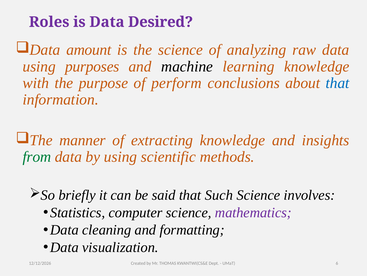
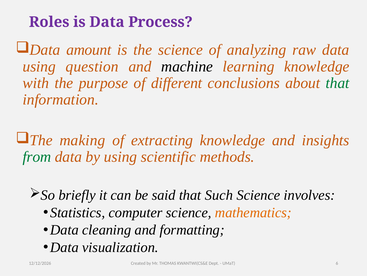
Desired: Desired -> Process (160, 22)
purposes: purposes -> question (92, 66)
perform: perform -> different (177, 83)
that colour: blue -> green (338, 83)
manner: manner -> making (82, 140)
mathematics colour: purple -> orange (253, 212)
